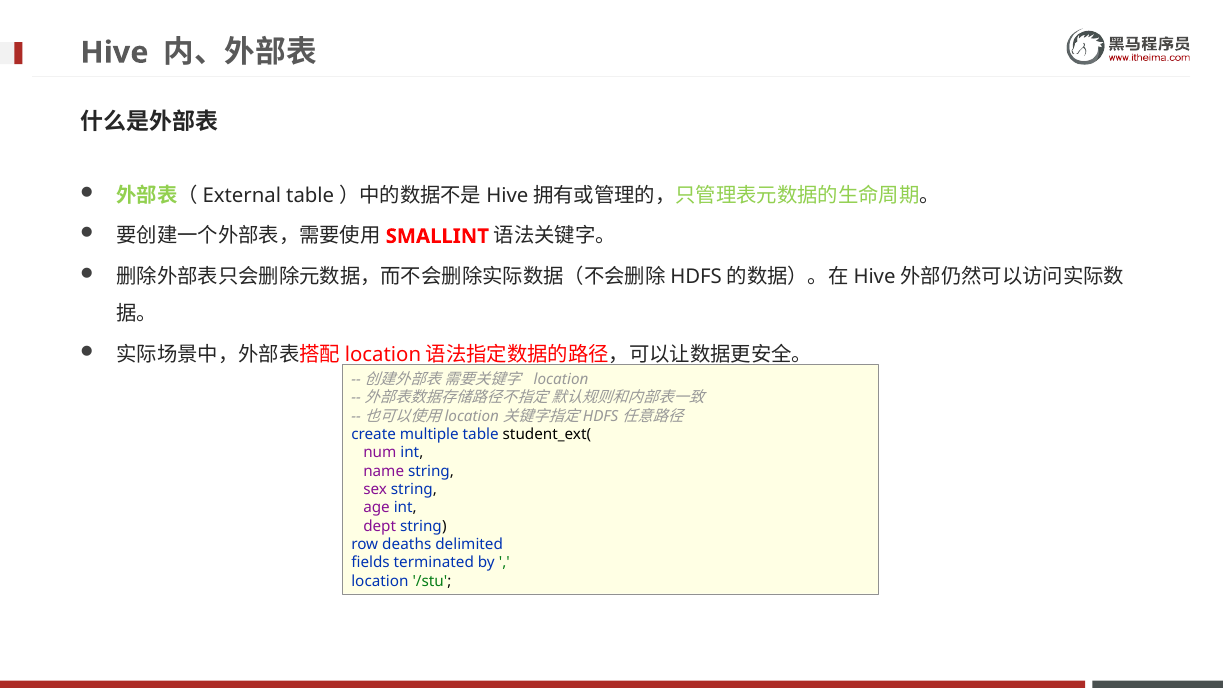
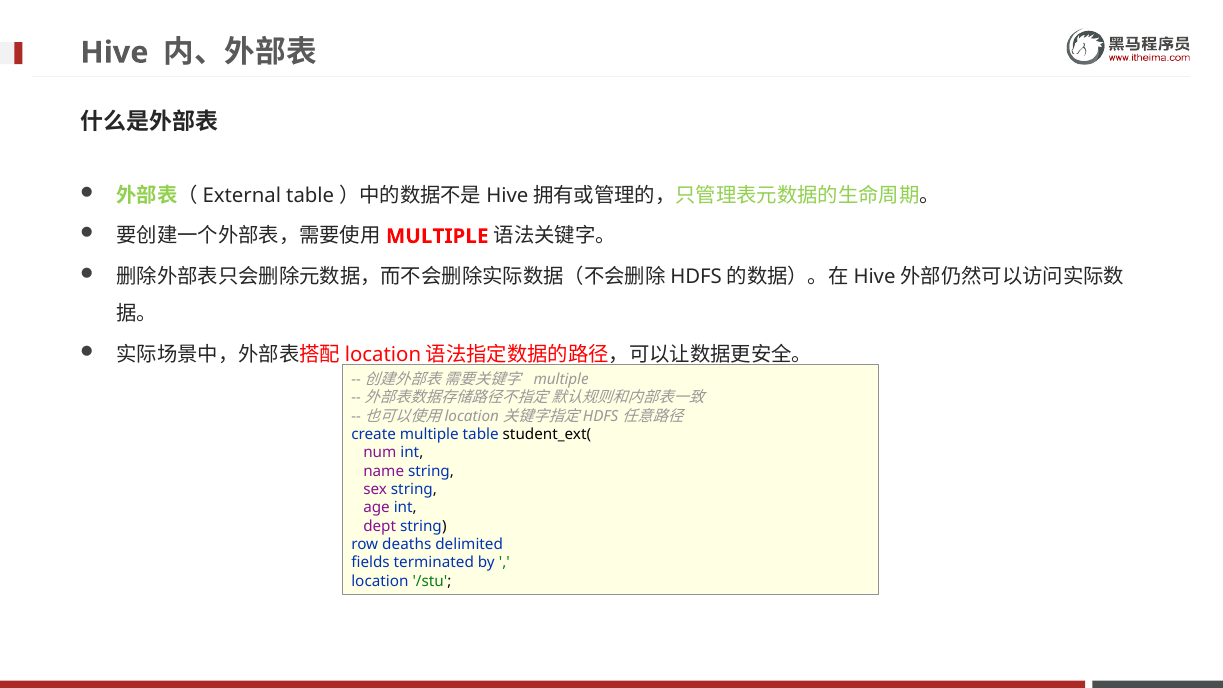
SMALLINT: SMALLINT -> MULTIPLE (437, 236)
location: location -> multiple (561, 379)
